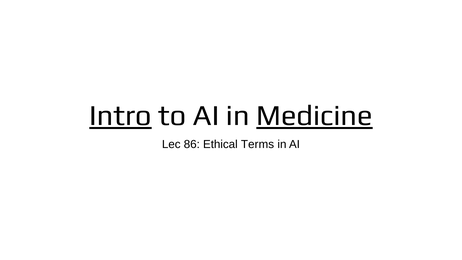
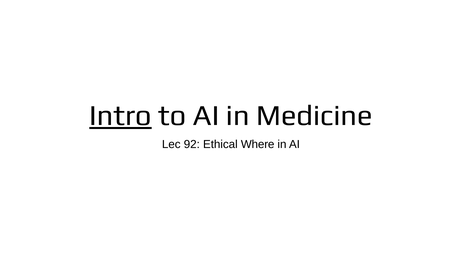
Medicine underline: present -> none (314, 115)
86: 86 -> 92 (192, 144)
Terms: Terms -> Where (258, 144)
